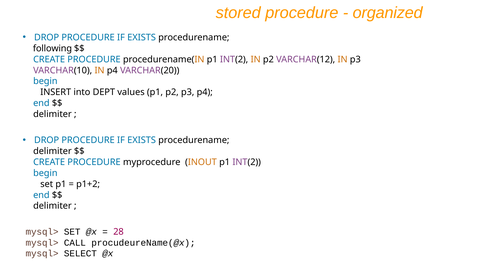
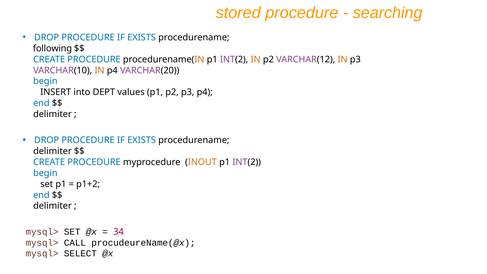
organized: organized -> searching (388, 13)
28: 28 -> 34 (118, 232)
